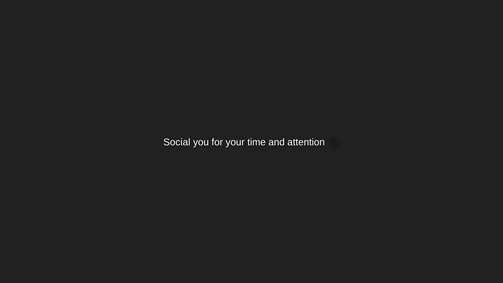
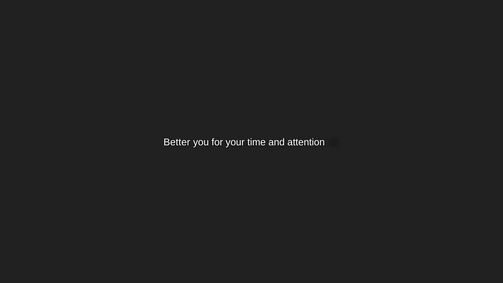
Social: Social -> Better (177, 142)
